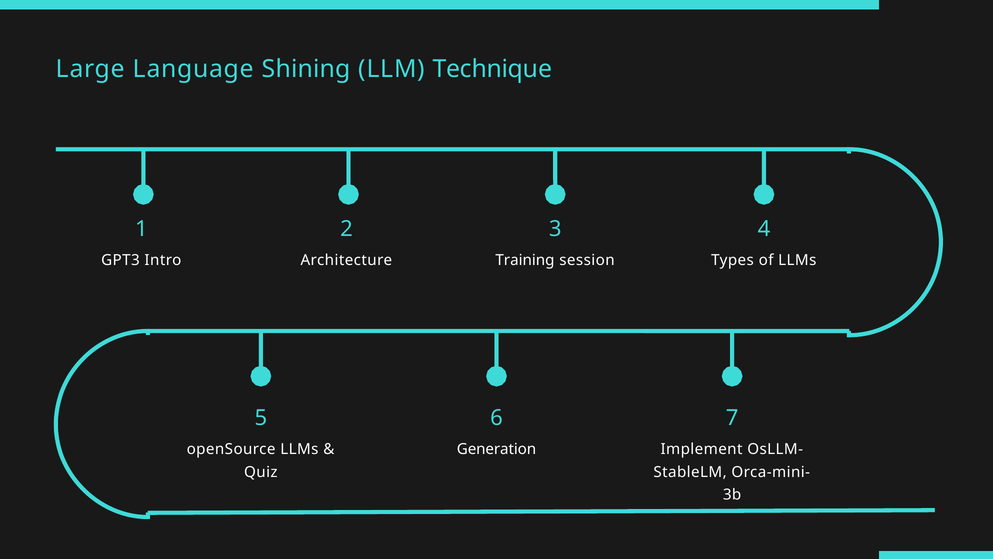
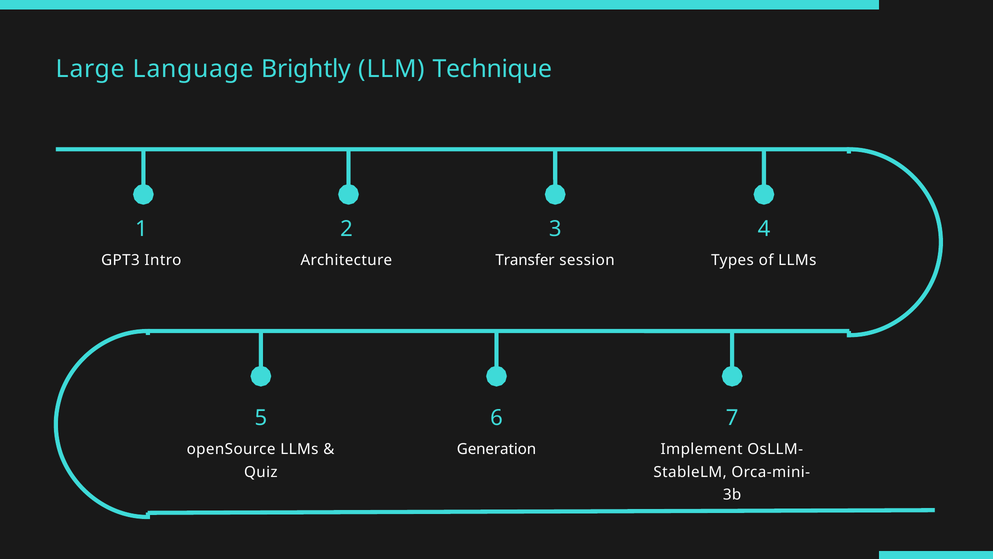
Shining: Shining -> Brightly (306, 69)
Training: Training -> Transfer (525, 260)
